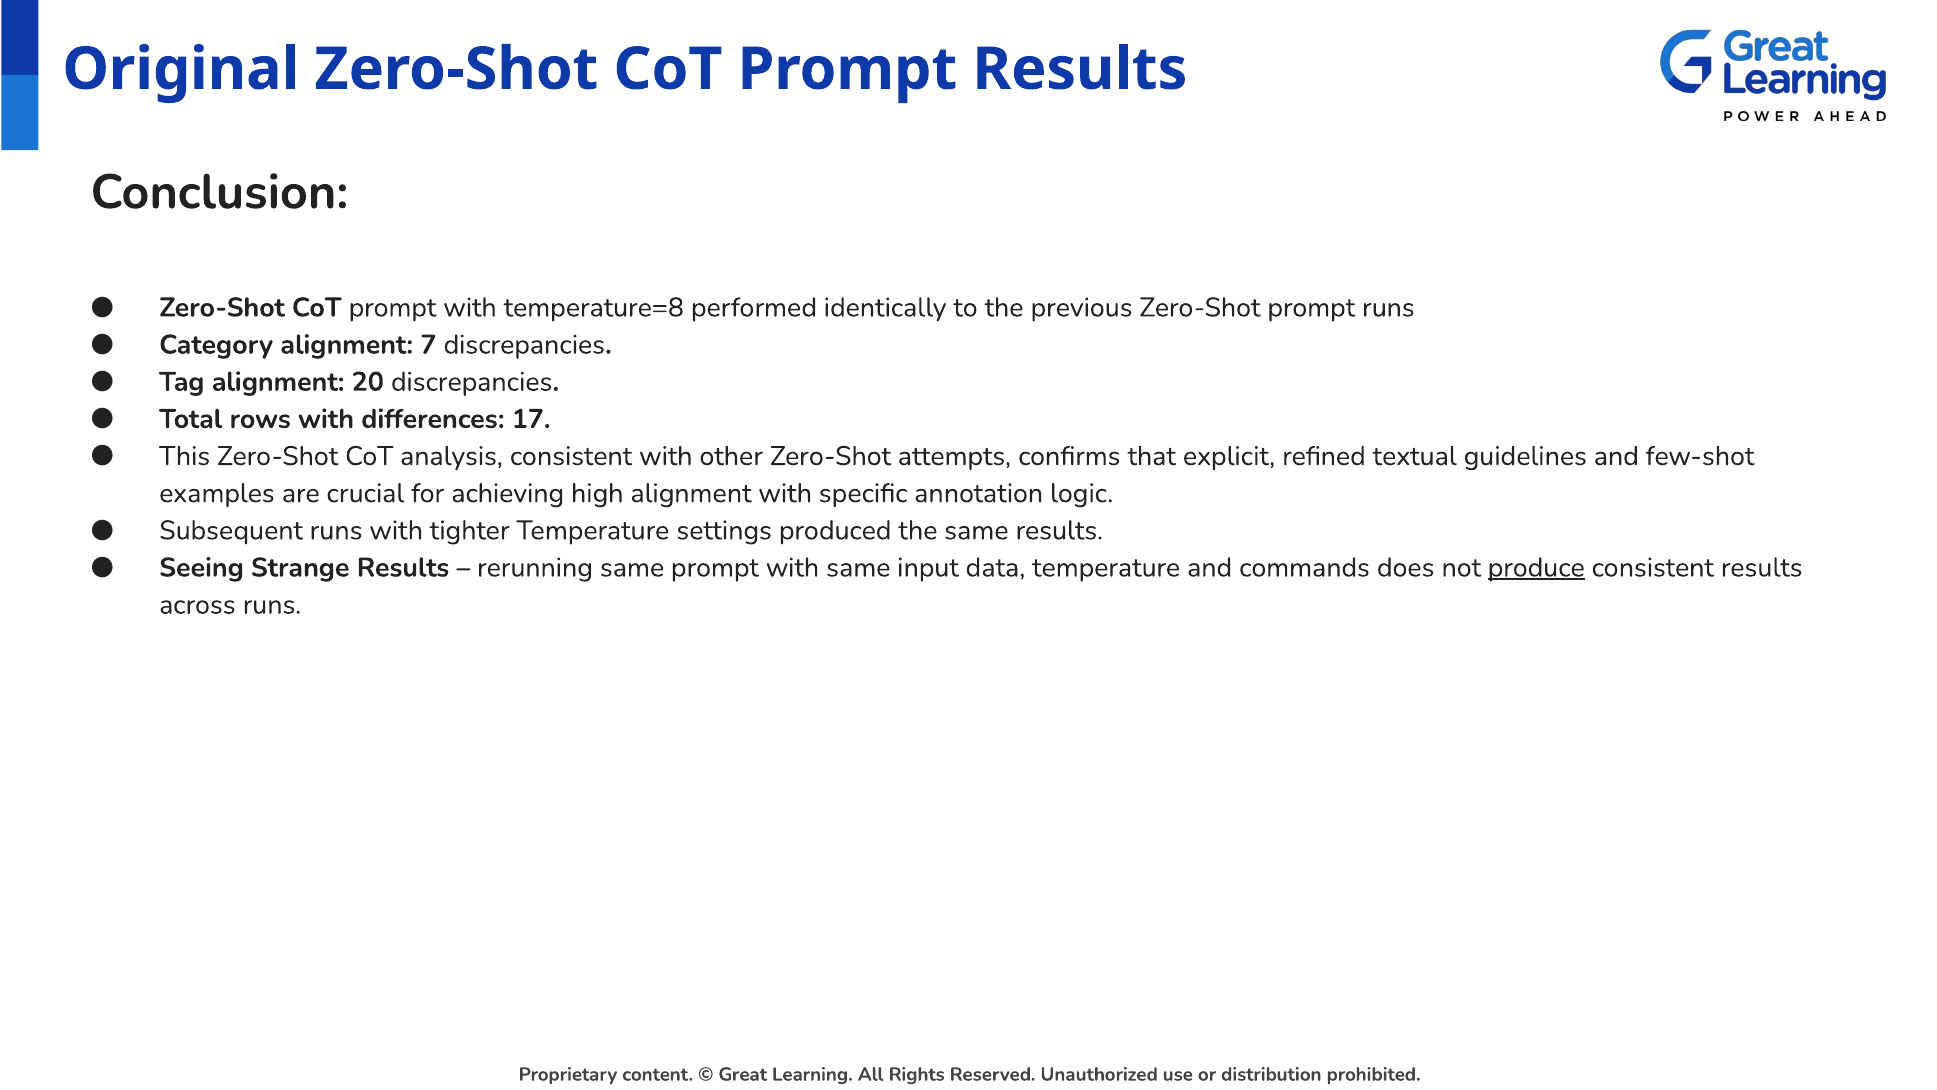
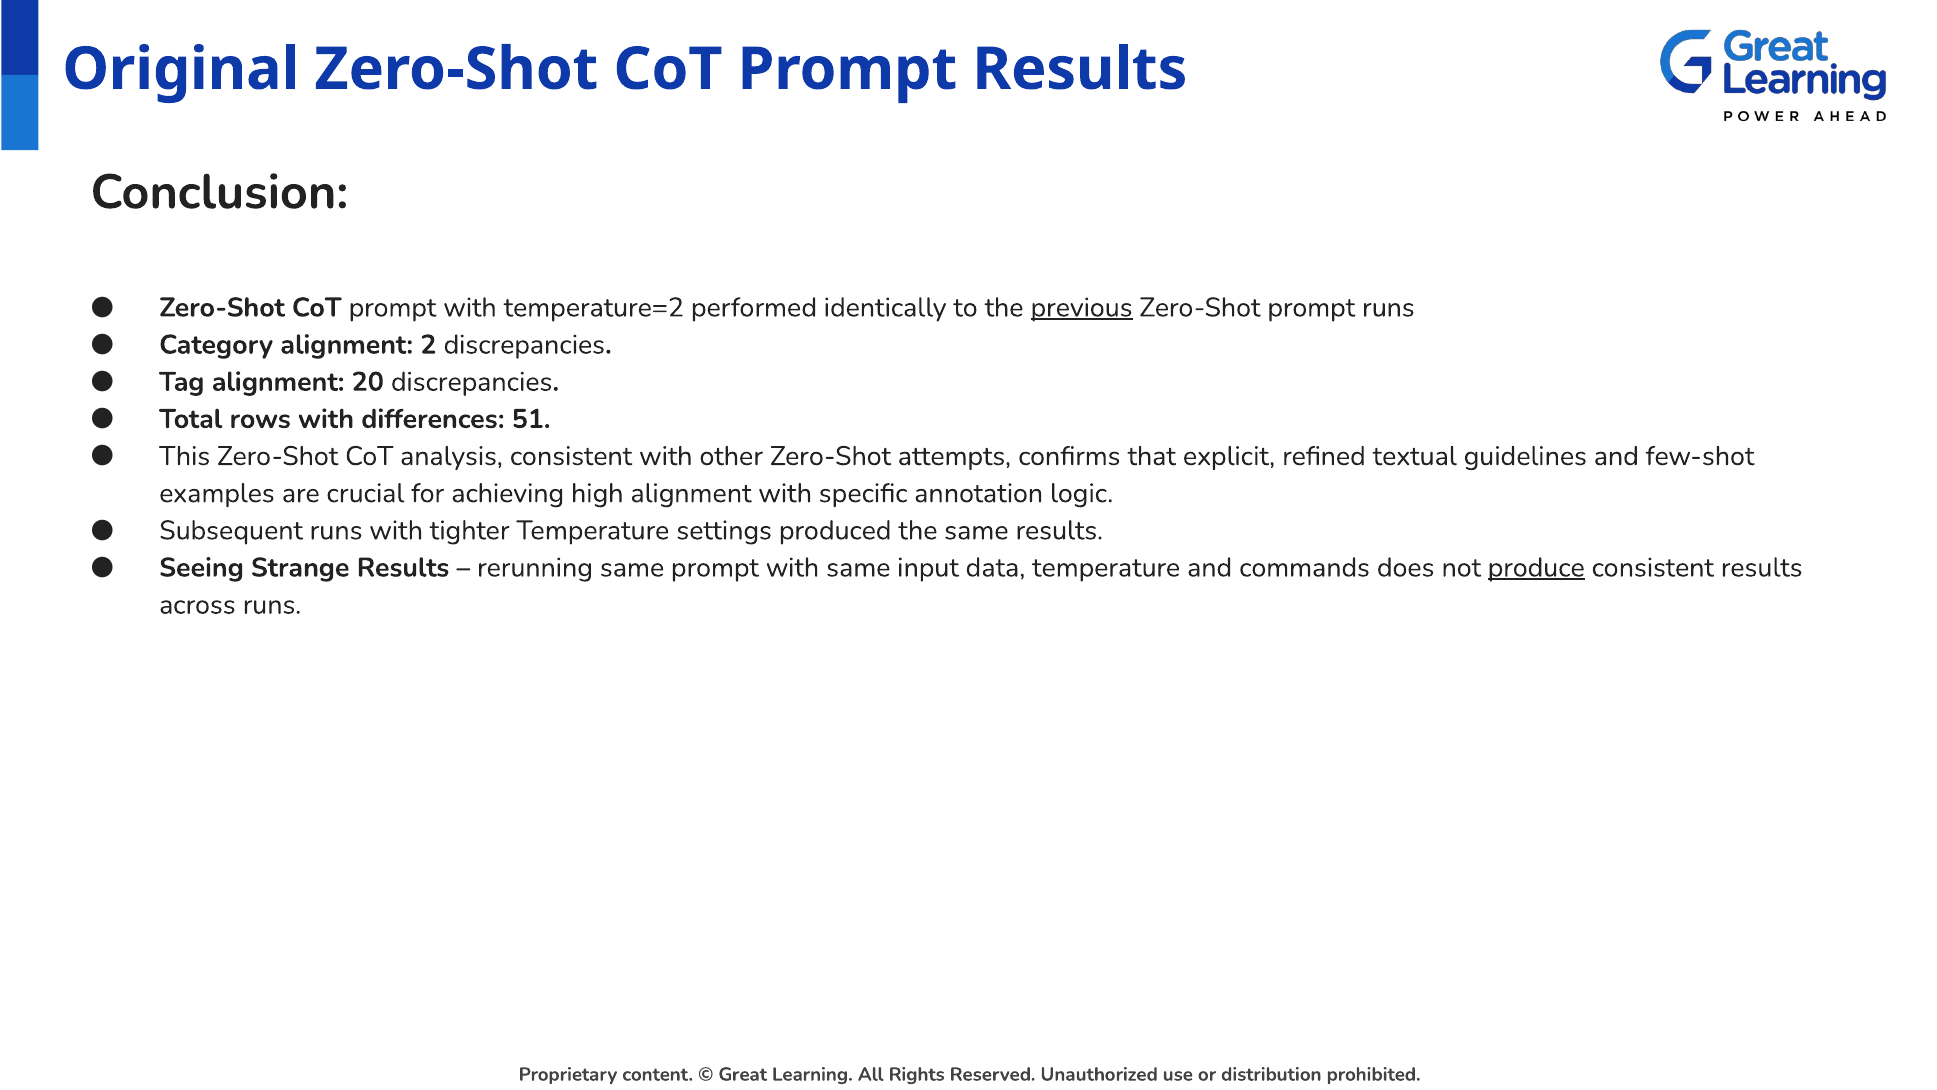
temperature=8: temperature=8 -> temperature=2 (594, 307)
previous underline: none -> present (1082, 307)
7: 7 -> 2 (428, 345)
17: 17 -> 51 (531, 419)
